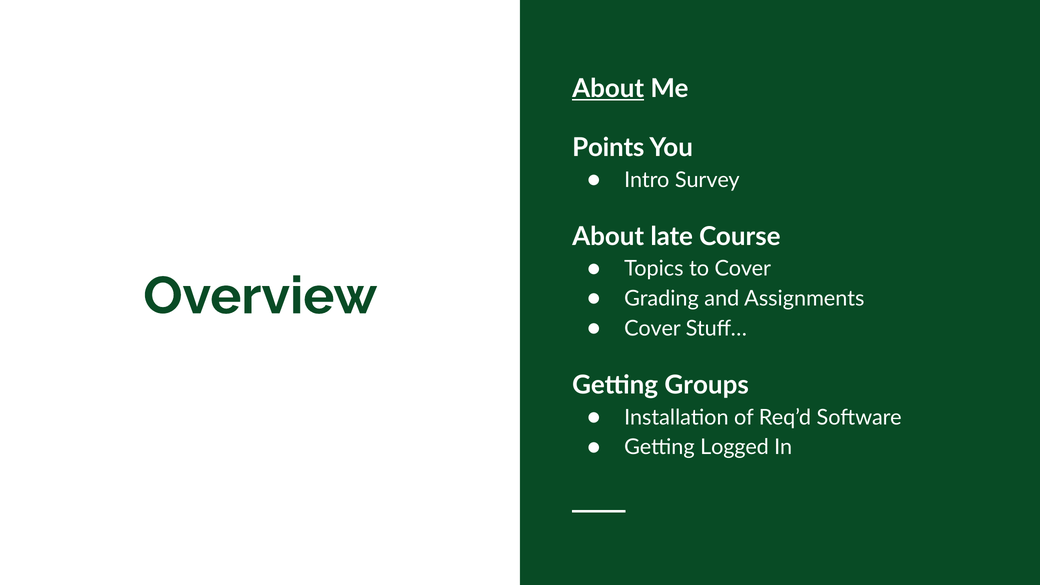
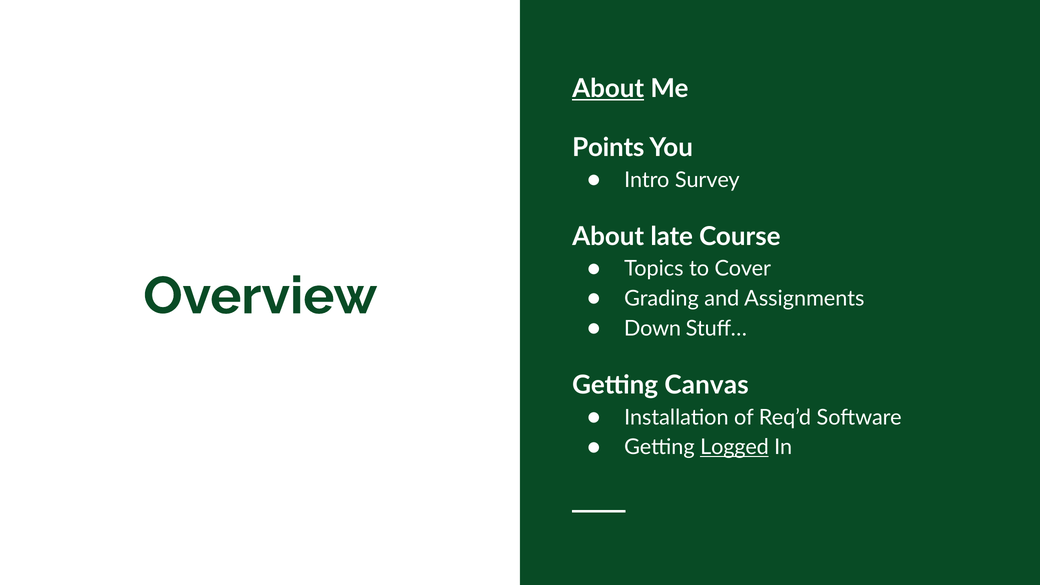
Cover: Cover -> Down (652, 329)
Groups: Groups -> Canvas (707, 385)
Logged underline: none -> present (735, 447)
